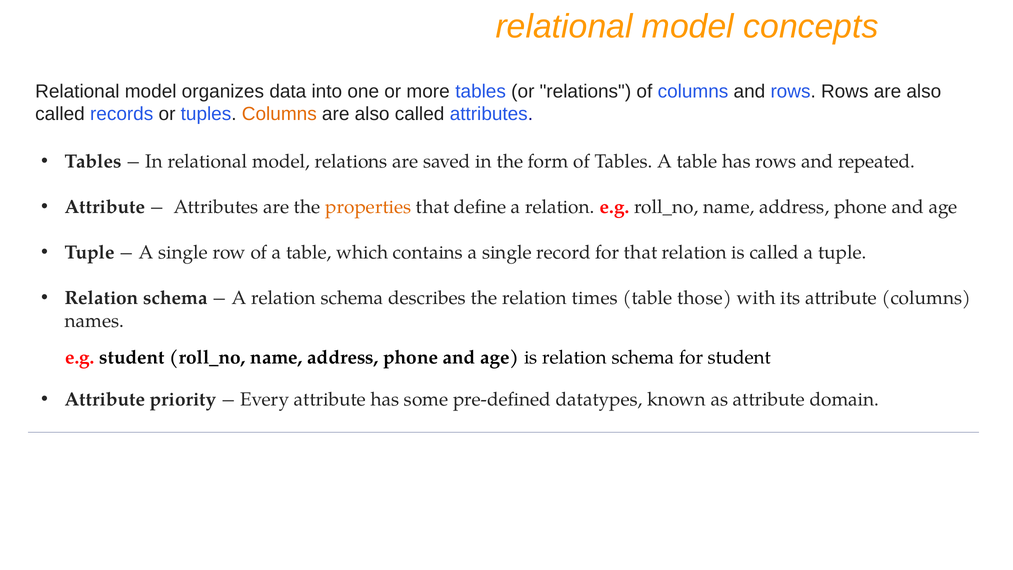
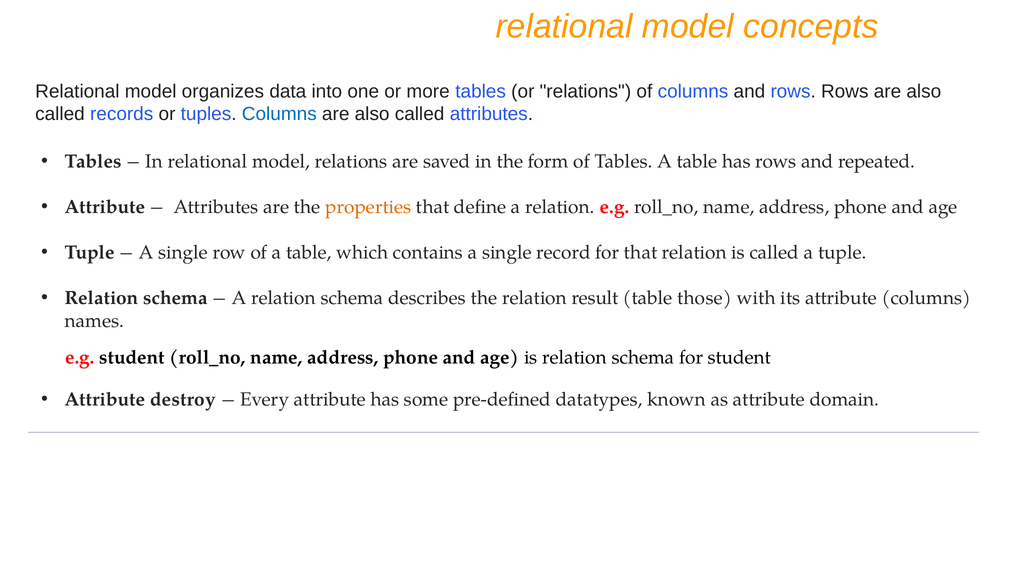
Columns colour: orange -> blue (279, 114)
times: times -> result (595, 298)
priority: priority -> destroy (183, 399)
